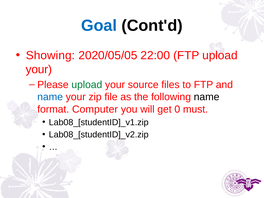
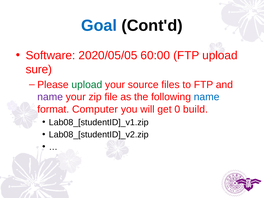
Showing: Showing -> Software (51, 55)
22:00: 22:00 -> 60:00 (155, 55)
your: your -> sure (39, 69)
name colour: blue -> purple (50, 97)
name colour: black -> blue (207, 97)
must: must -> build (195, 109)
